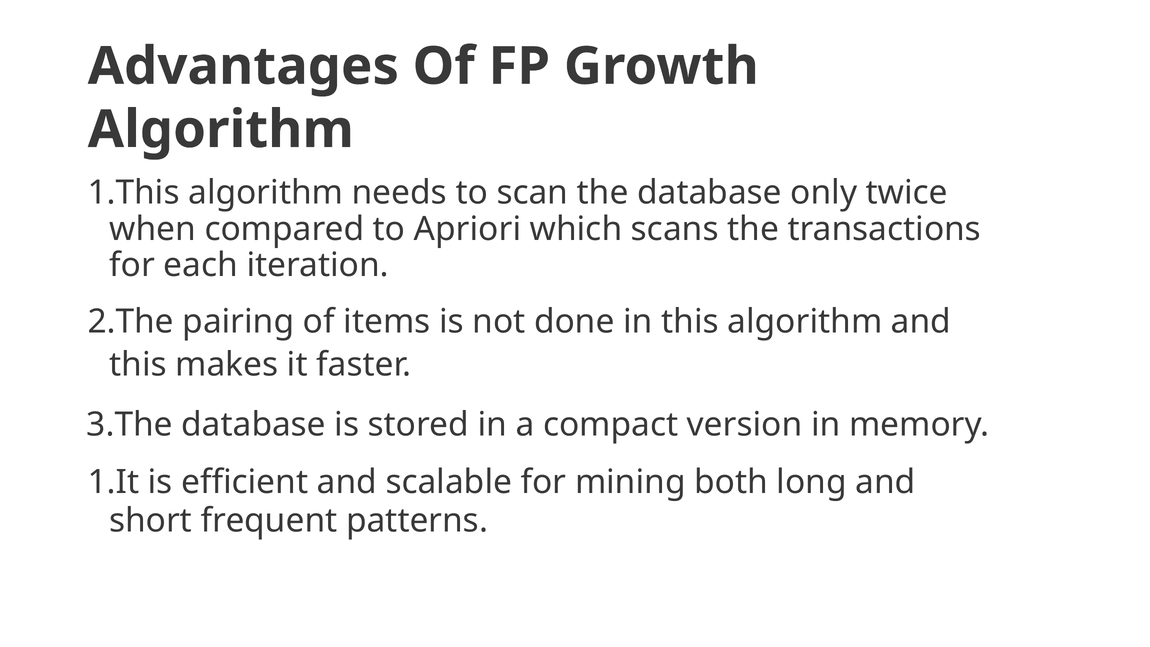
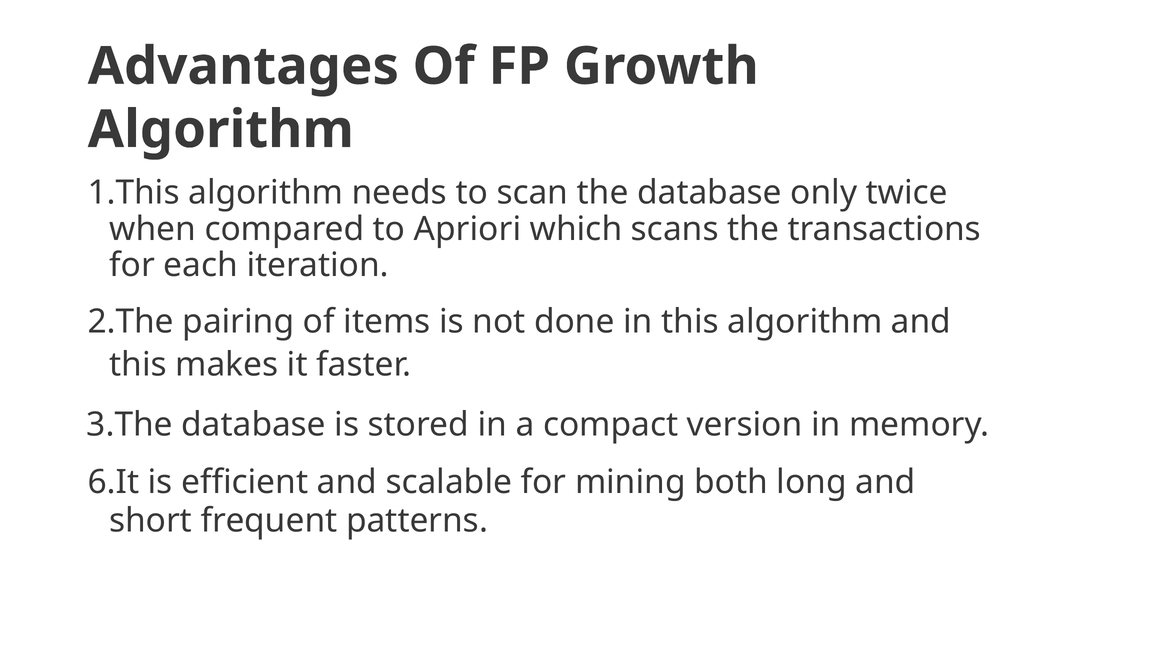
1.It: 1.It -> 6.It (113, 482)
